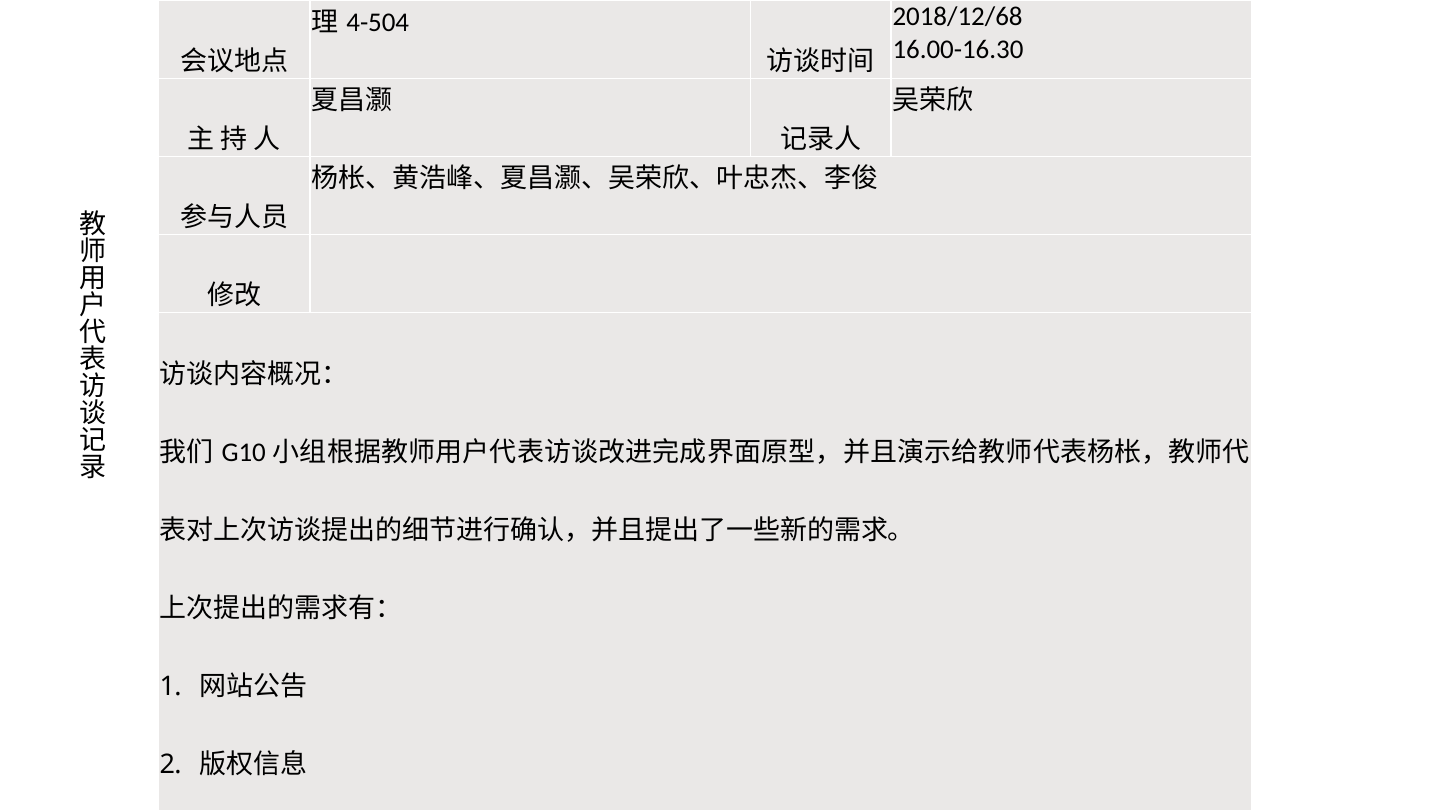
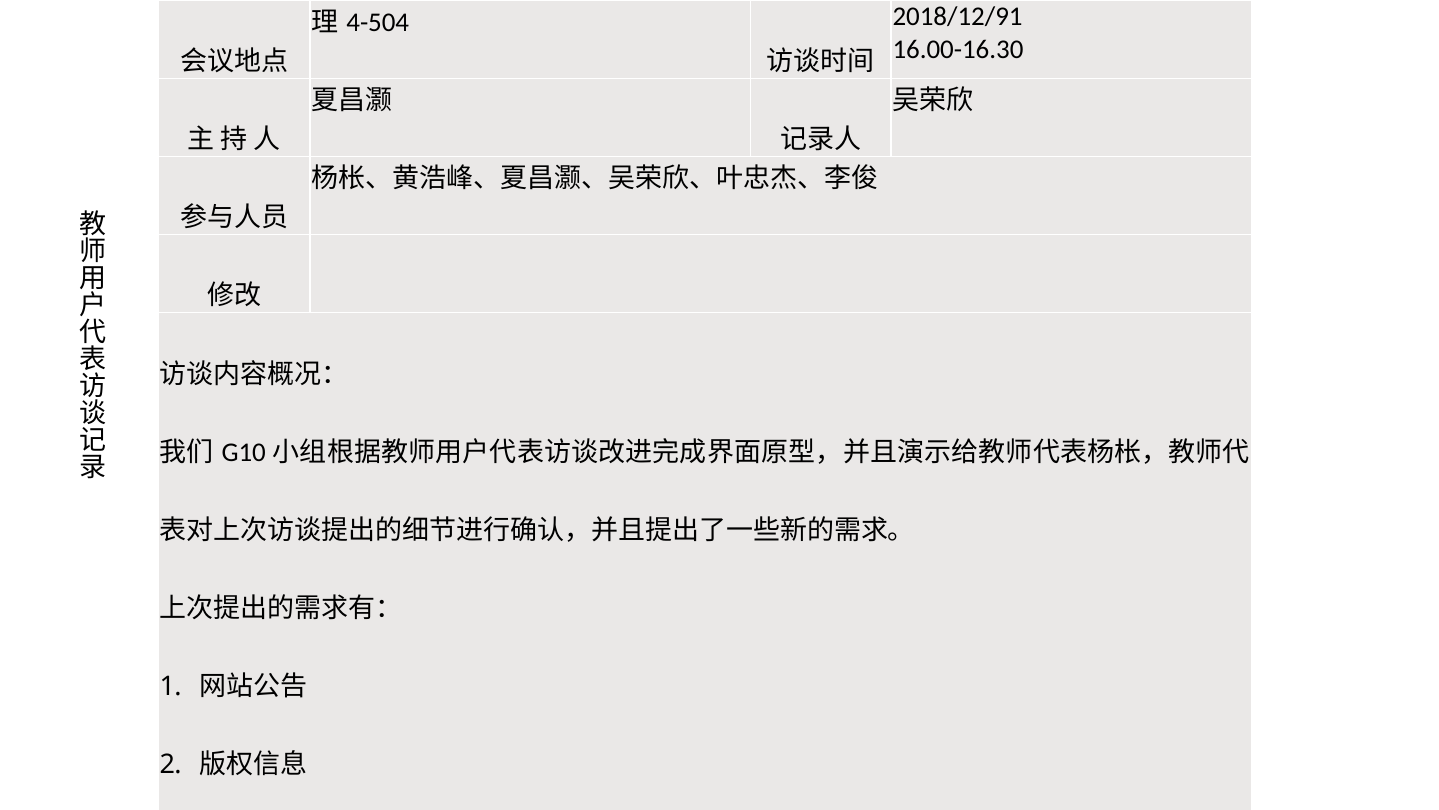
2018/12/68: 2018/12/68 -> 2018/12/91 (958, 17)
